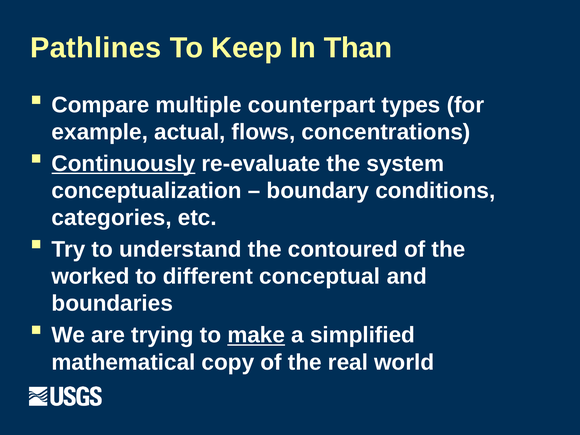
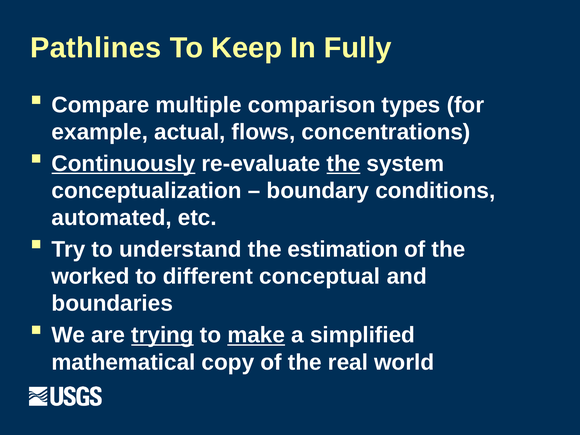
Than: Than -> Fully (358, 48)
counterpart: counterpart -> comparison (312, 105)
the underline: none -> present (344, 164)
categories: categories -> automated (112, 218)
contoured: contoured -> estimation (343, 249)
trying underline: none -> present (162, 335)
